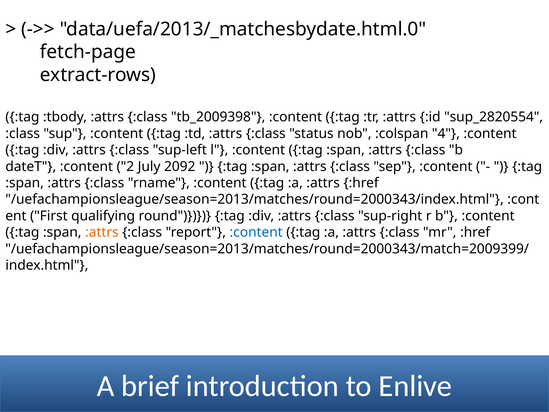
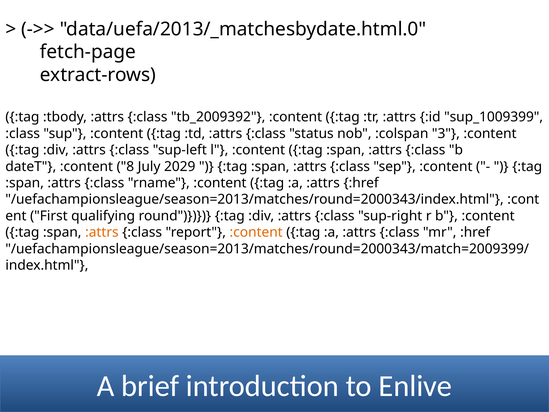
tb_2009398: tb_2009398 -> tb_2009392 (218, 117)
sup_2820554: sup_2820554 -> sup_1009399 (494, 117)
4: 4 -> 3 (446, 133)
2: 2 -> 8 (125, 166)
2092: 2092 -> 2029 (180, 166)
:content colour: blue -> orange (256, 232)
